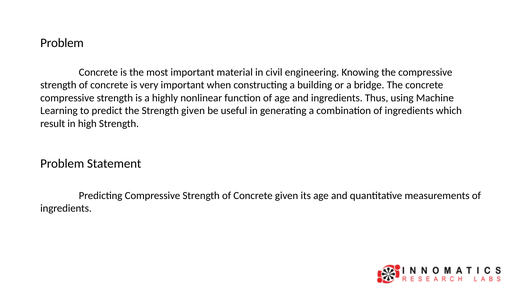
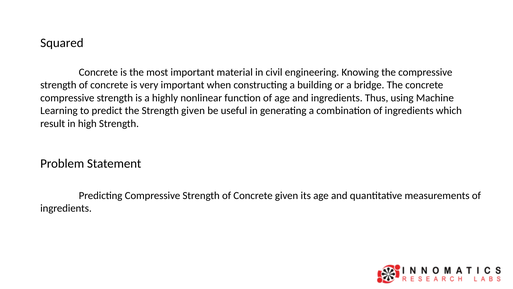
Problem: Problem -> Squared (62, 43)
